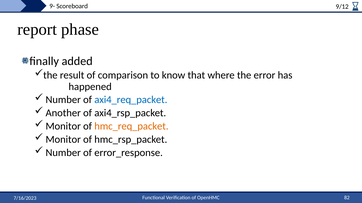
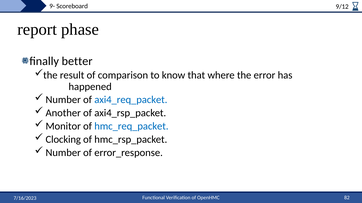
added: added -> better (77, 61)
hmc_req_packet colour: orange -> blue (131, 127)
Monitor: Monitor -> Clocking (63, 140)
